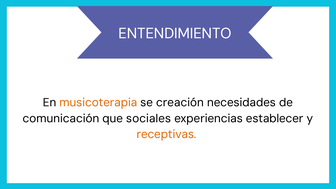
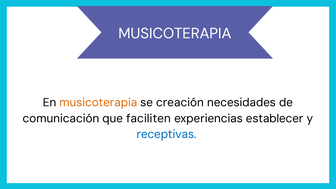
ENTENDIMIENTO: ENTENDIMIENTO -> MUSICOTERAPIA (175, 33)
sociales: sociales -> faciliten (149, 118)
receptivas colour: orange -> blue (166, 134)
